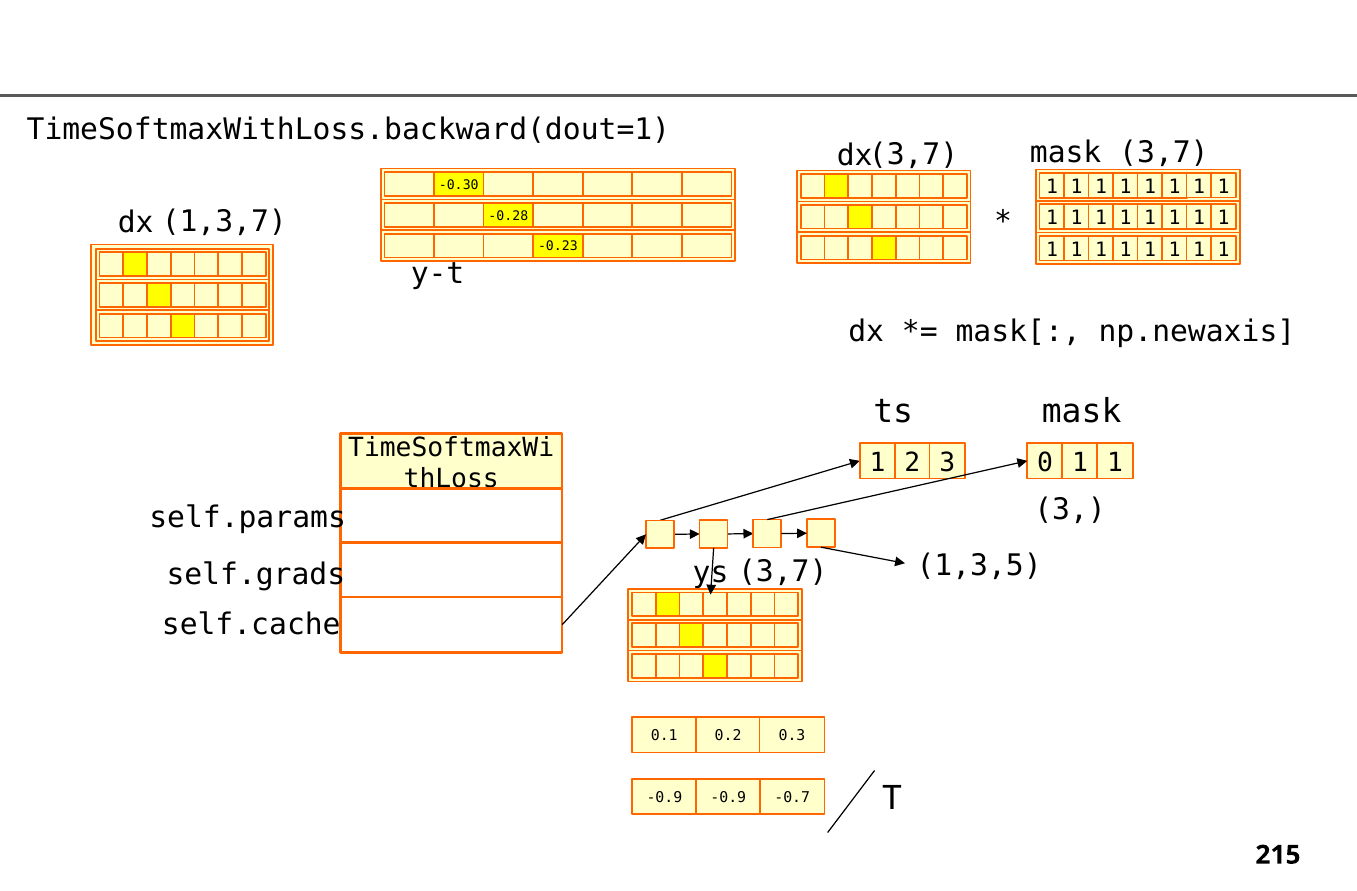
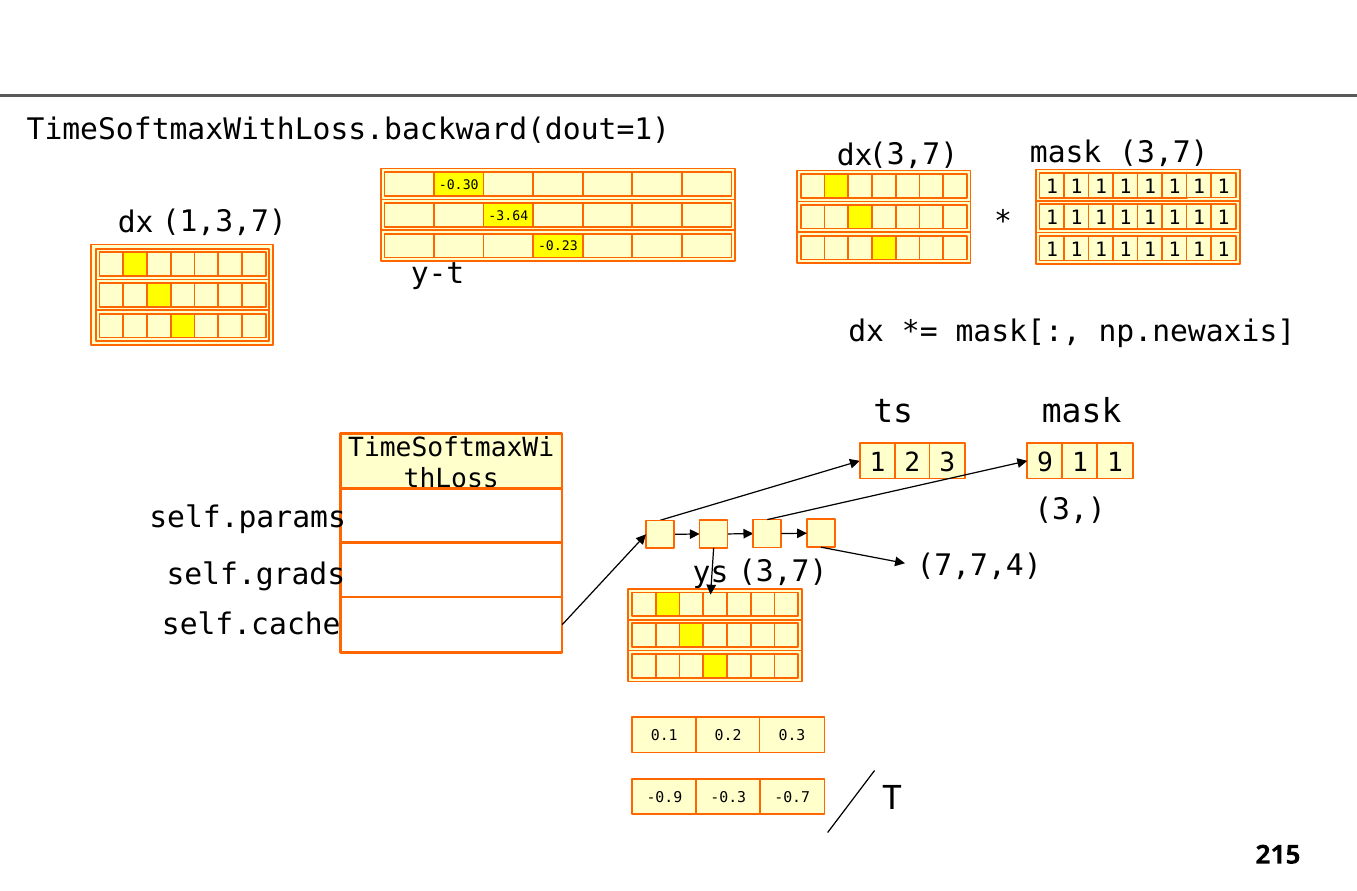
-0.28: -0.28 -> -3.64 (508, 216)
0: 0 -> 9 (1045, 463)
1,3,5: 1,3,5 -> 7,7,4 (979, 566)
-0.9 -0.9: -0.9 -> -0.3 (728, 798)
